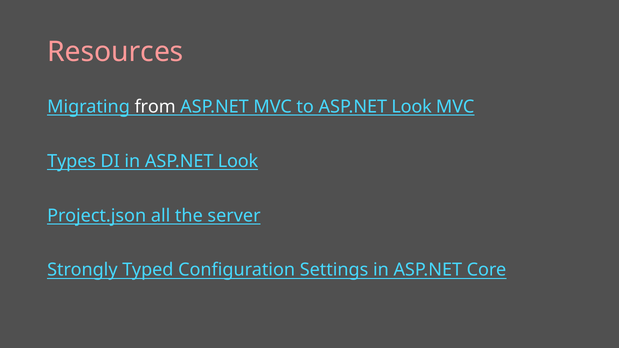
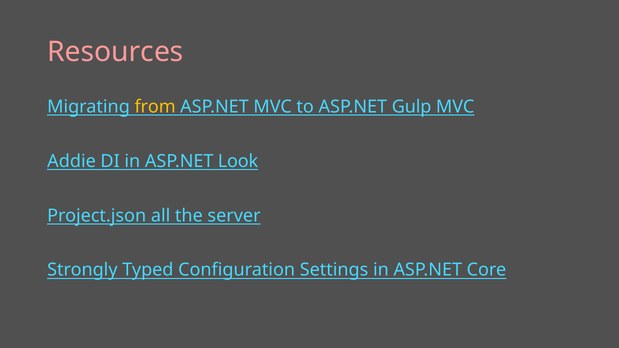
from colour: white -> yellow (155, 107)
to ASP.NET Look: Look -> Gulp (412, 107)
Types: Types -> Addie (72, 161)
